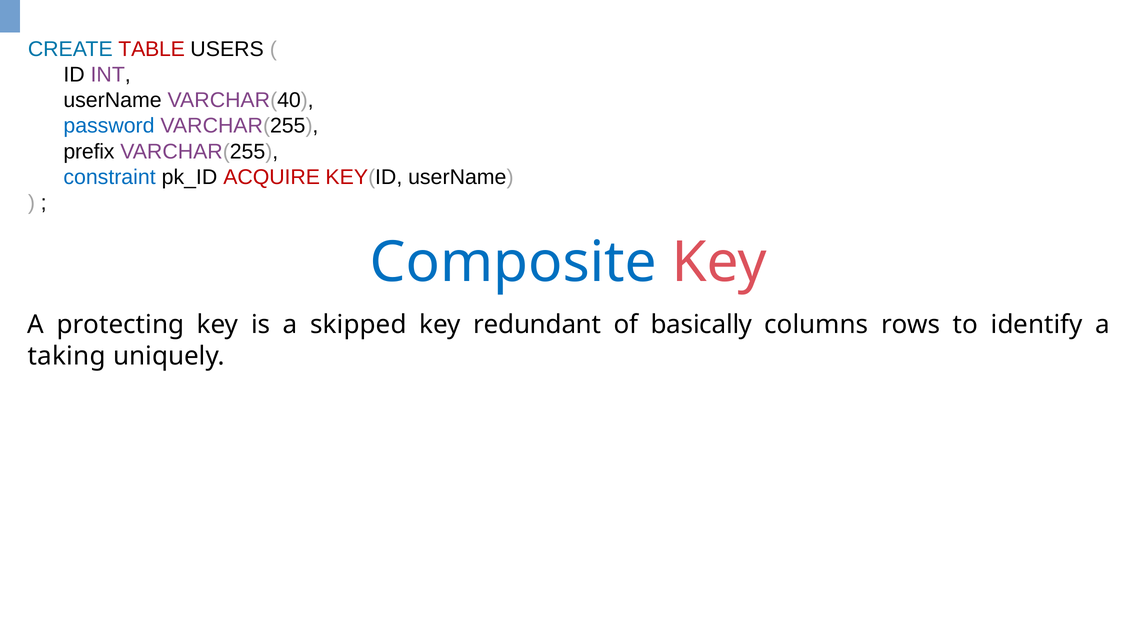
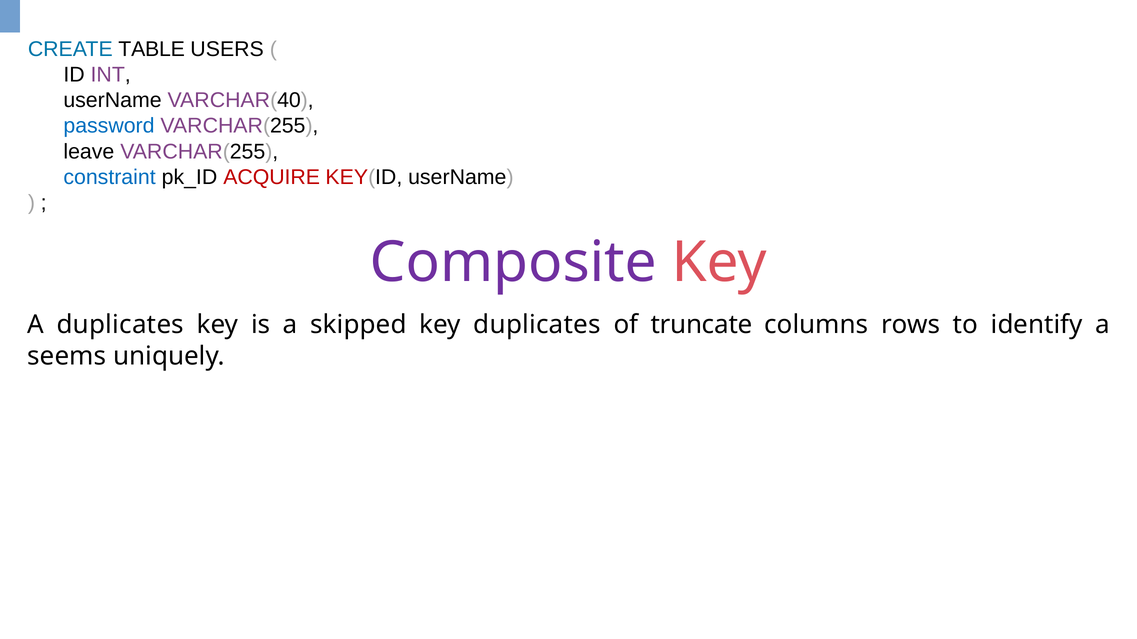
TABLE colour: red -> black (152, 49)
prefix: prefix -> leave (89, 152)
Composite colour: blue -> purple (513, 263)
A protecting: protecting -> duplicates (120, 325)
key redundant: redundant -> duplicates (537, 325)
basically: basically -> truncate (701, 325)
taking: taking -> seems (67, 356)
